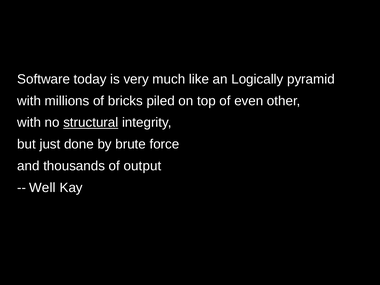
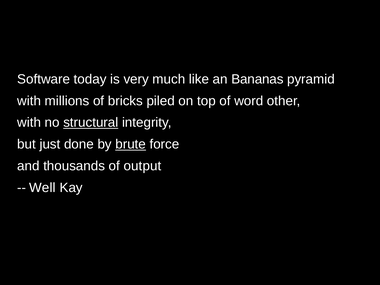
Logically: Logically -> Bananas (257, 79)
even: even -> word (249, 101)
brute underline: none -> present (131, 144)
